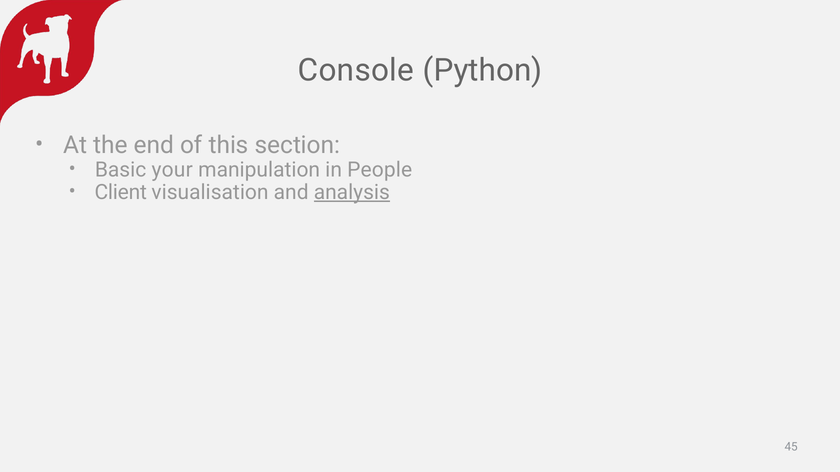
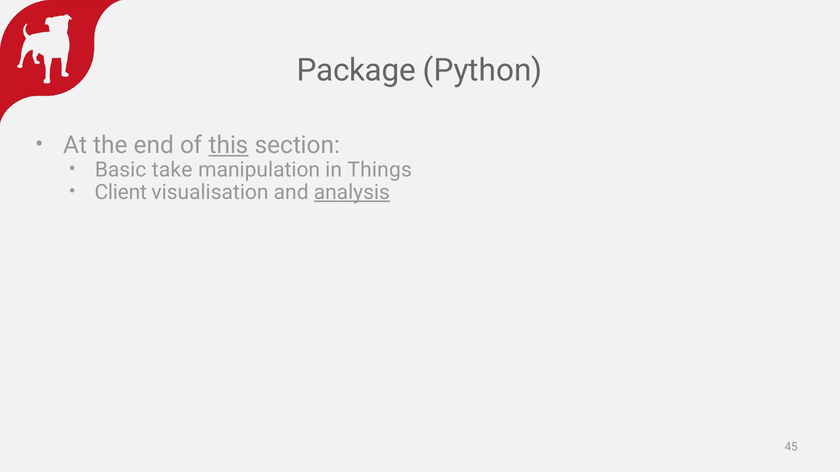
Console: Console -> Package (356, 71)
this underline: none -> present (229, 145)
your: your -> take (172, 170)
People: People -> Things (380, 170)
